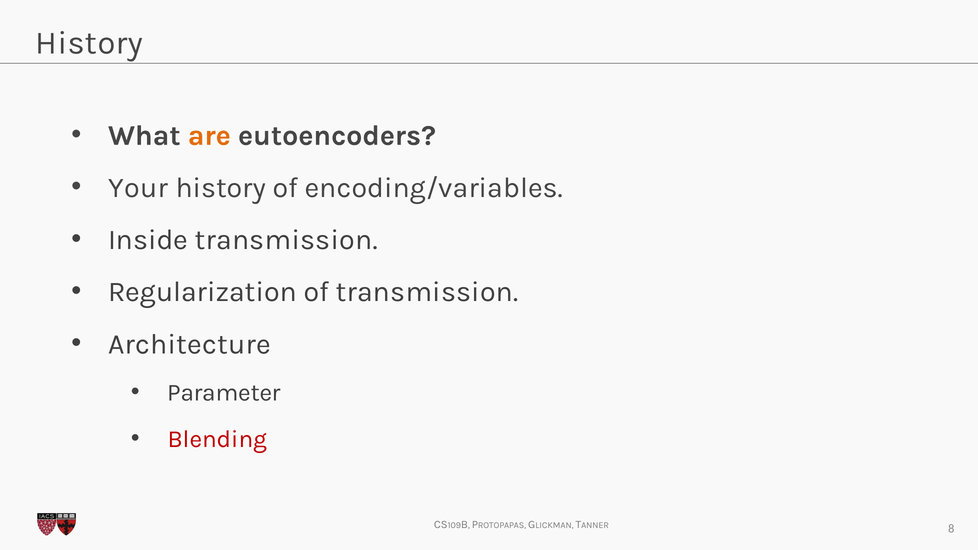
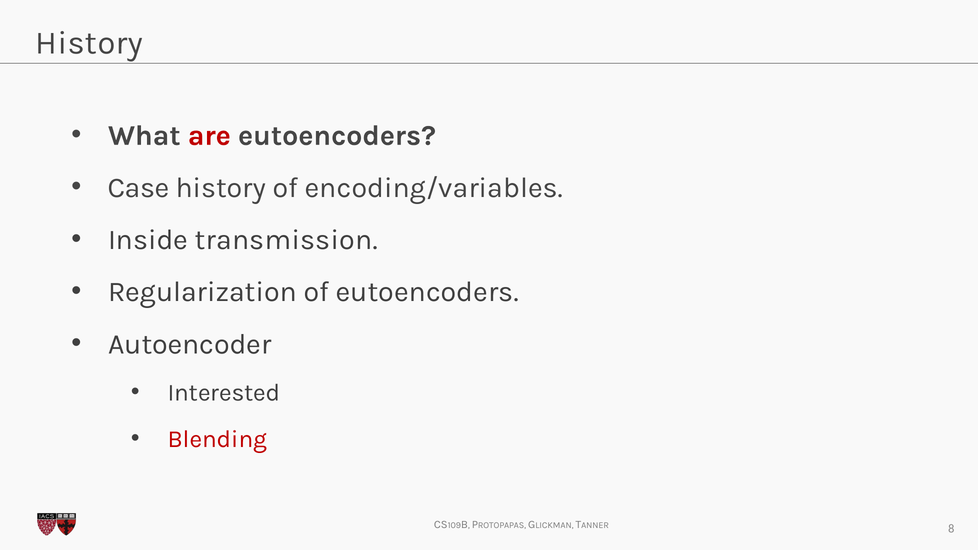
are colour: orange -> red (209, 135)
Your: Your -> Case (139, 188)
of transmission: transmission -> eutoencoders (427, 292)
Architecture: Architecture -> Autoencoder (190, 344)
Parameter: Parameter -> Interested (224, 393)
